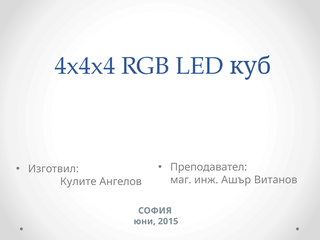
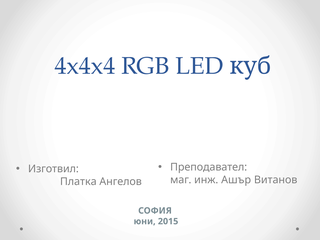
Кулите: Кулите -> Платка (78, 182)
